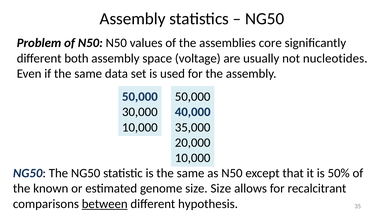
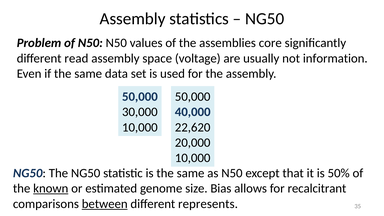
both: both -> read (76, 58)
nucleotides: nucleotides -> information (335, 58)
35,000: 35,000 -> 22,620 (193, 127)
known underline: none -> present (51, 188)
size Size: Size -> Bias (221, 188)
hypothesis: hypothesis -> represents (208, 204)
